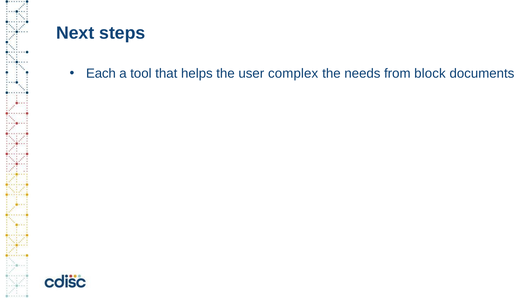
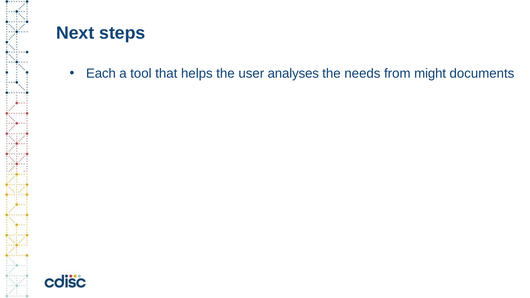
complex: complex -> analyses (293, 73)
block: block -> might (430, 73)
